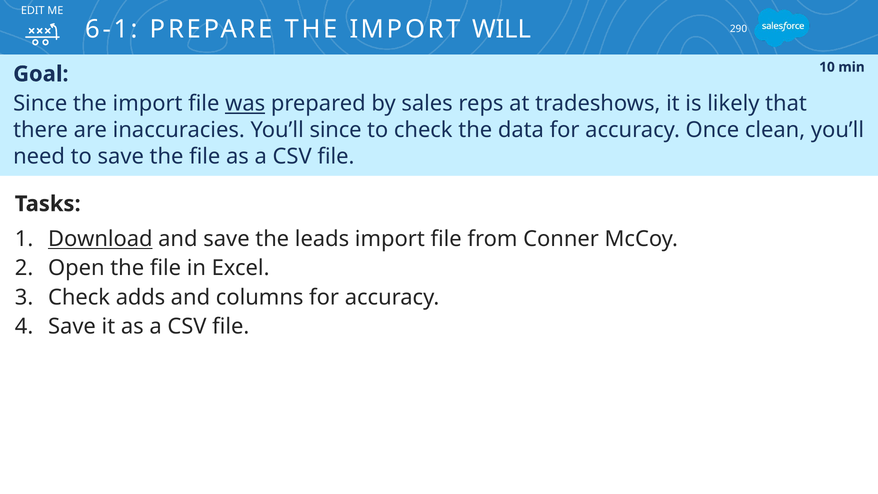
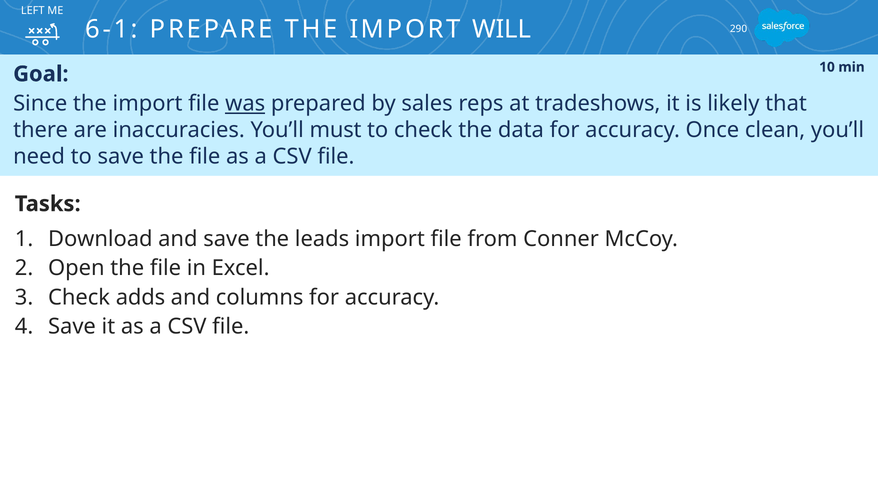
EDIT: EDIT -> LEFT (33, 11)
You’ll since: since -> must (336, 130)
Download underline: present -> none (100, 239)
